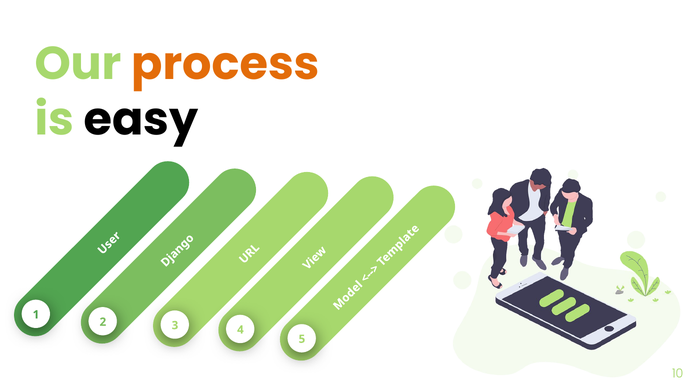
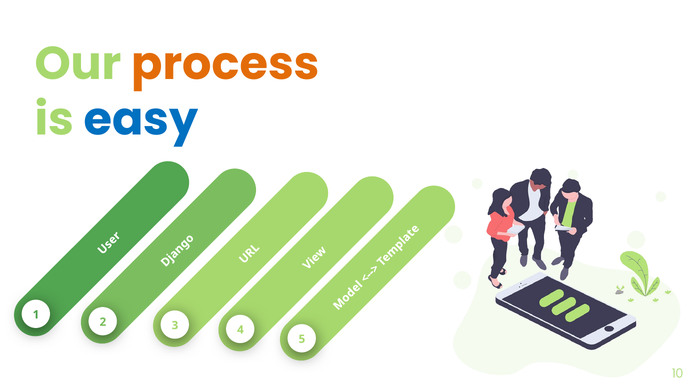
easy colour: black -> blue (141, 119)
